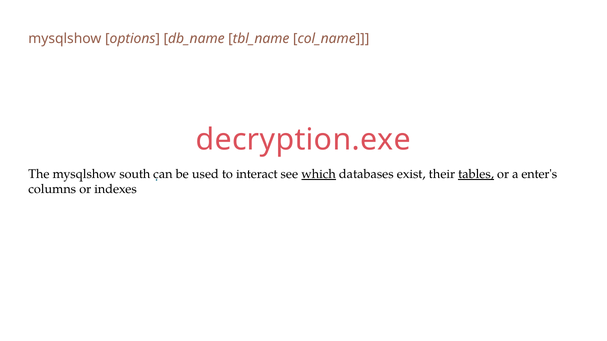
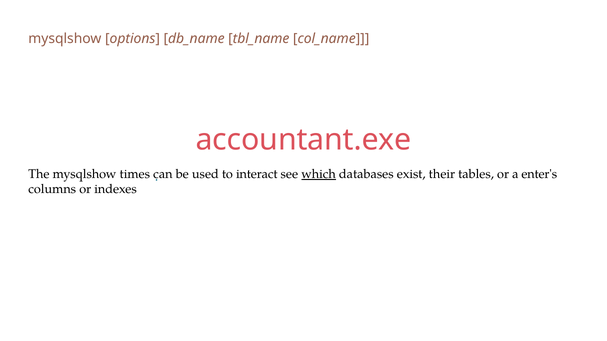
decryption.exe: decryption.exe -> accountant.exe (304, 140)
south: south -> times (135, 174)
tables underline: present -> none (476, 174)
